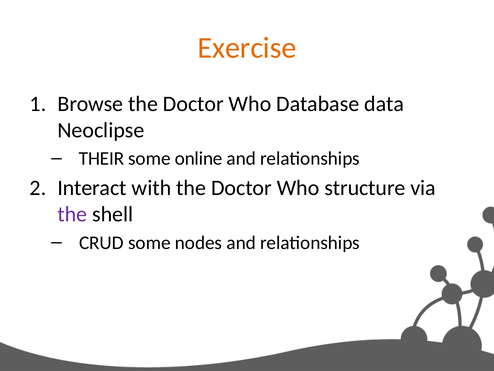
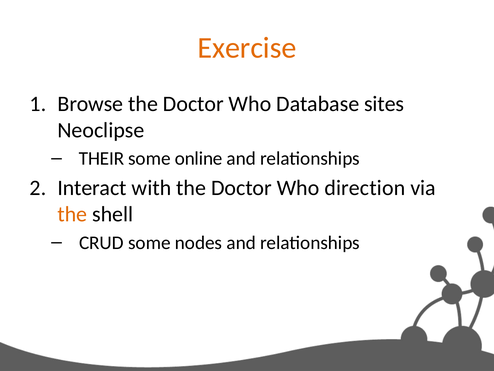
data: data -> sites (384, 104)
structure: structure -> direction (365, 188)
the colour: purple -> orange (72, 214)
